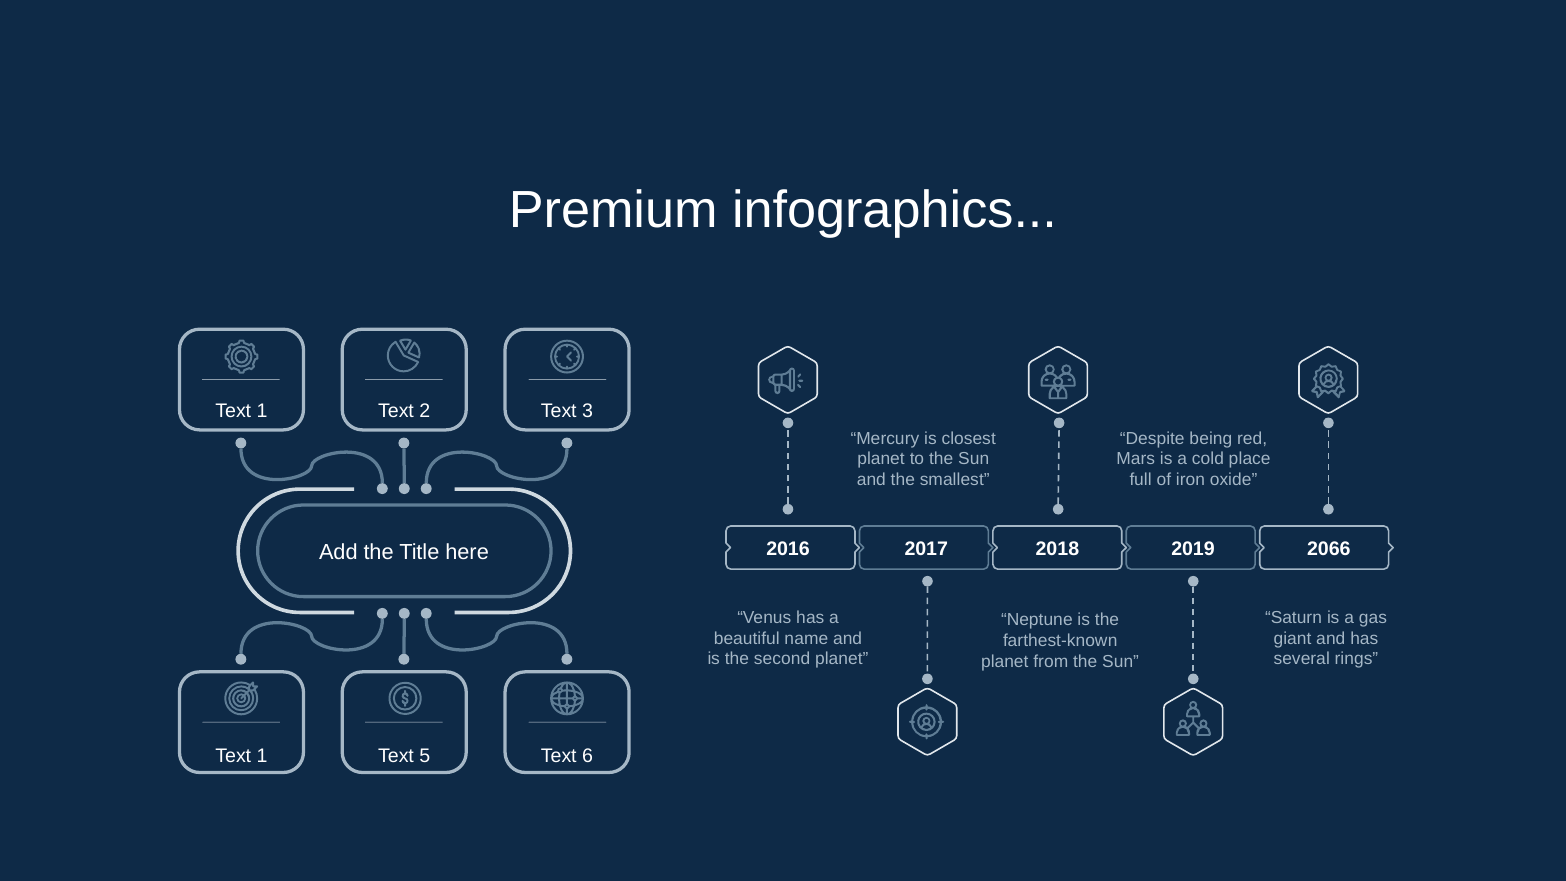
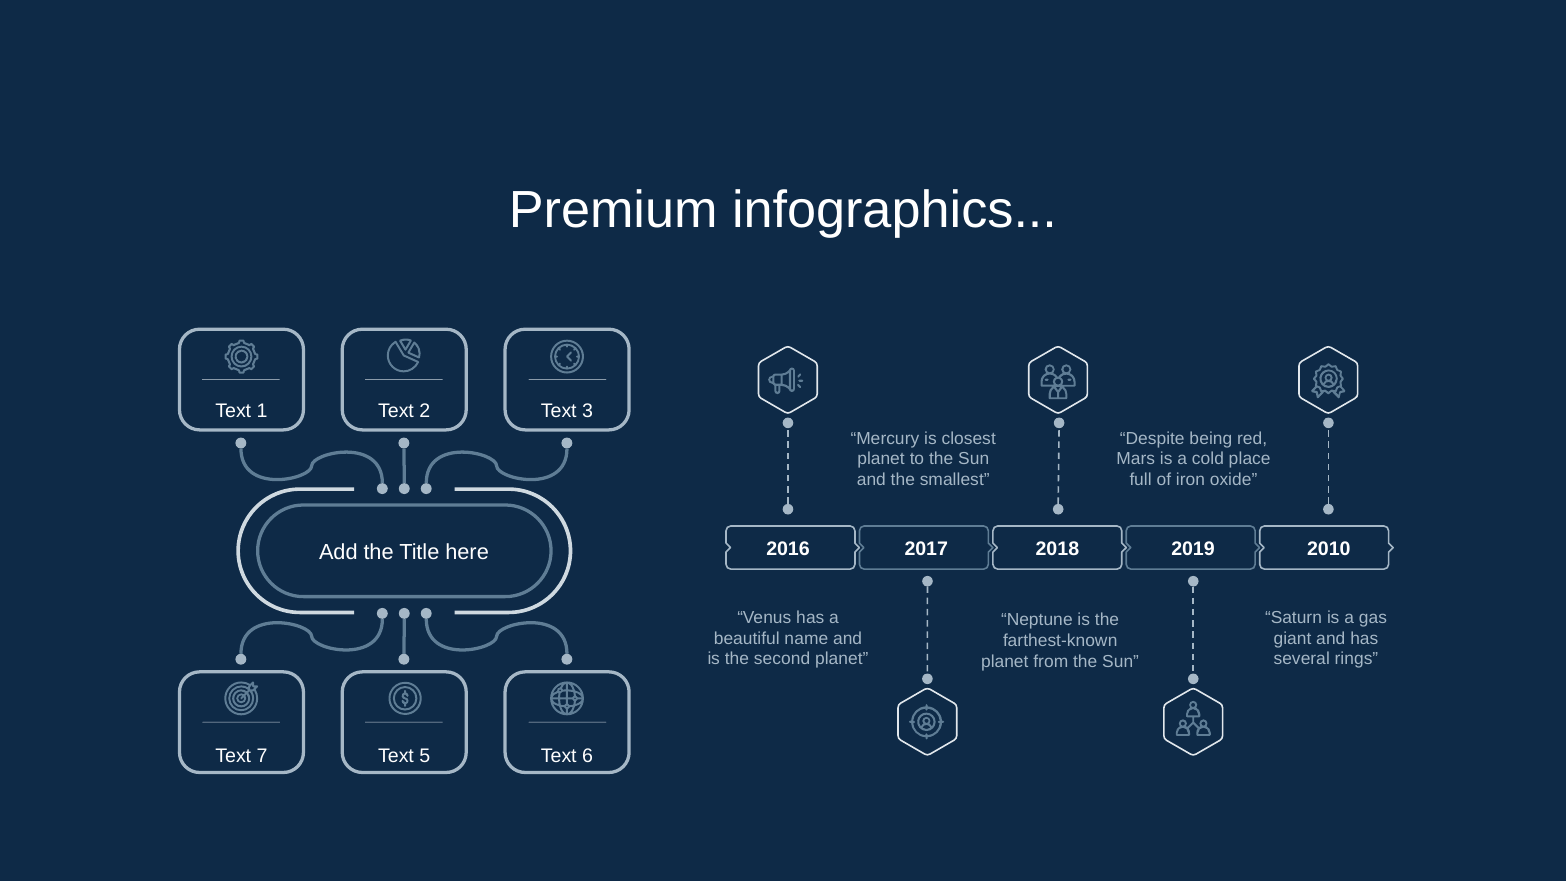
2066: 2066 -> 2010 (1329, 549)
1: 1 -> 7 (262, 756)
